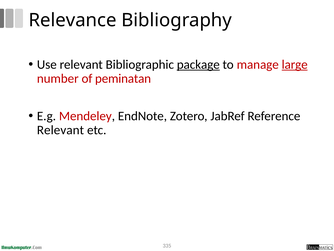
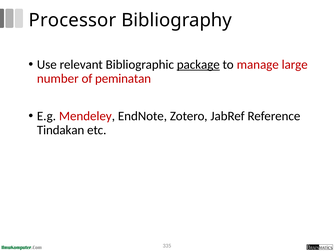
Relevance: Relevance -> Processor (72, 20)
large underline: present -> none (295, 64)
Relevant: Relevant -> Tindakan (61, 130)
